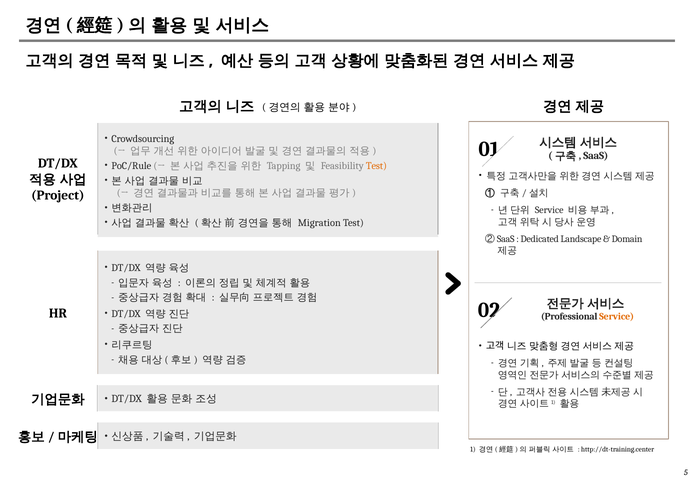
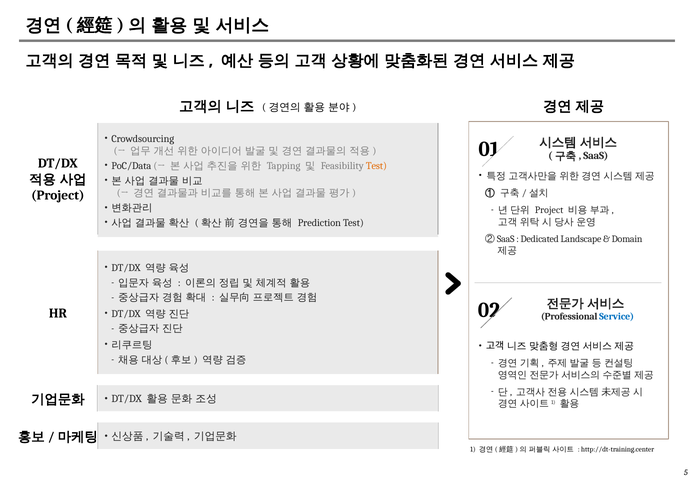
PoC/Rule: PoC/Rule -> PoC/Data (131, 166)
Service: Service -> Project (549, 210)
Migration: Migration -> Prediction (319, 223)
Service colour: orange -> blue (617, 317)
